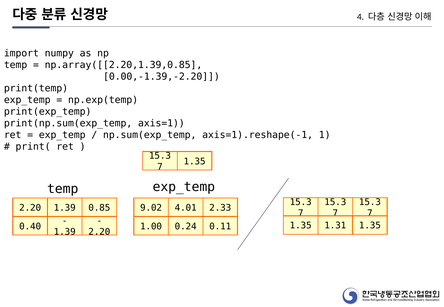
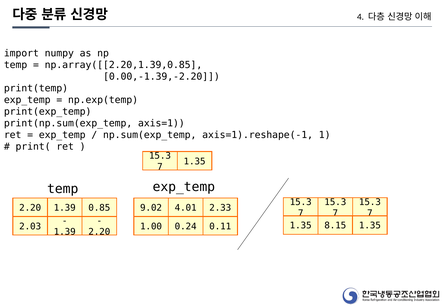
1.31: 1.31 -> 8.15 (335, 226)
0.40: 0.40 -> 2.03 (30, 227)
